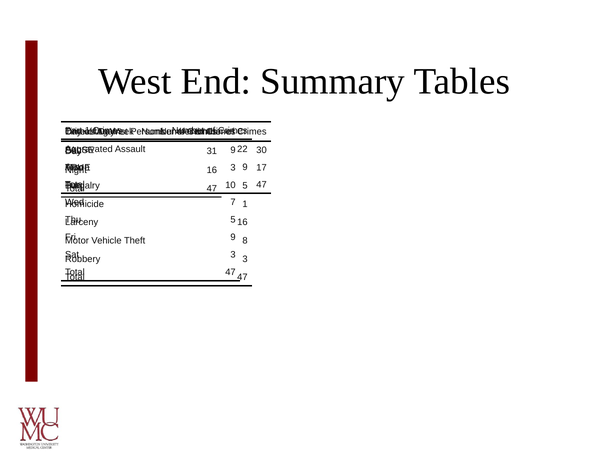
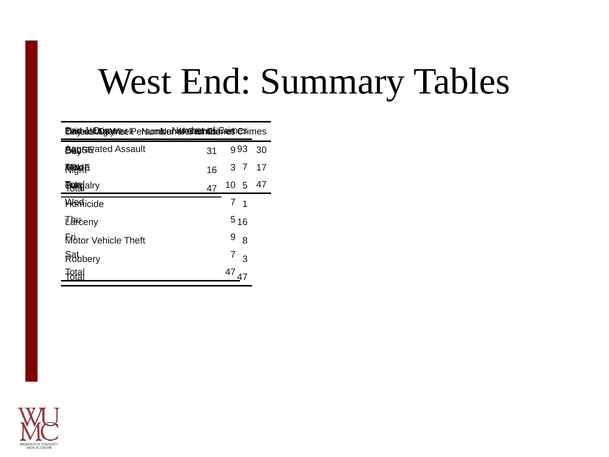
22: 22 -> 93 (242, 149)
9: 9 -> 7 (245, 167)
3: 3 -> 7 (233, 254)
